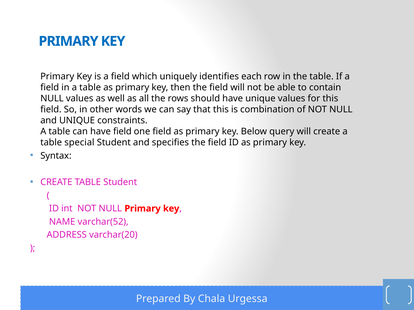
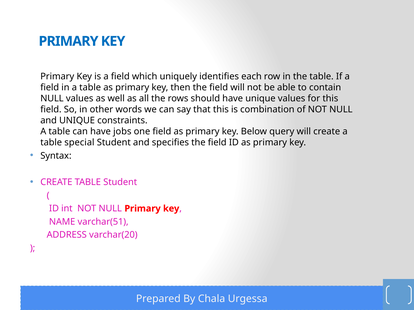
have field: field -> jobs (122, 132)
varchar(52: varchar(52 -> varchar(51 (103, 222)
